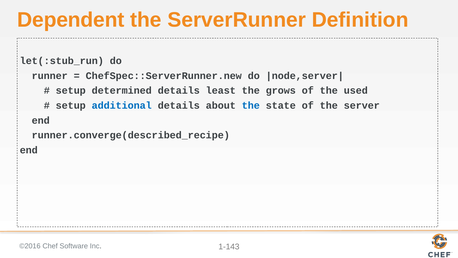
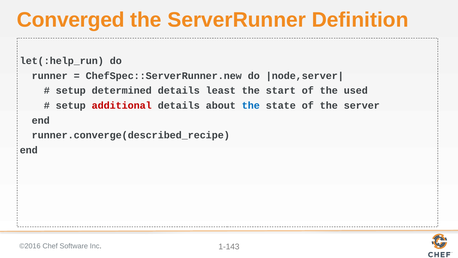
Dependent: Dependent -> Converged (71, 20)
let(:stub_run: let(:stub_run -> let(:help_run (62, 61)
grows: grows -> start (281, 91)
additional colour: blue -> red (122, 105)
